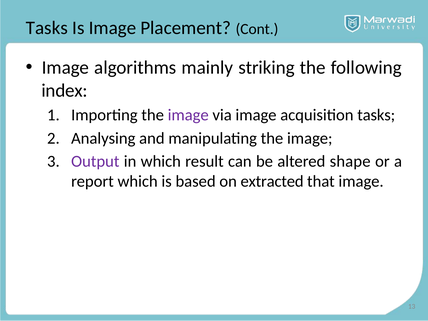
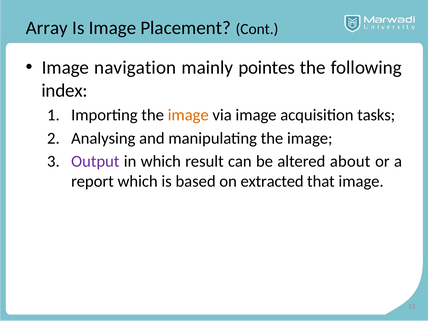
Tasks: Tasks -> Array (47, 28)
algorithms: algorithms -> navigation (135, 68)
striking: striking -> pointes (267, 68)
image colour: purple -> orange (188, 115)
shape: shape -> about (350, 161)
